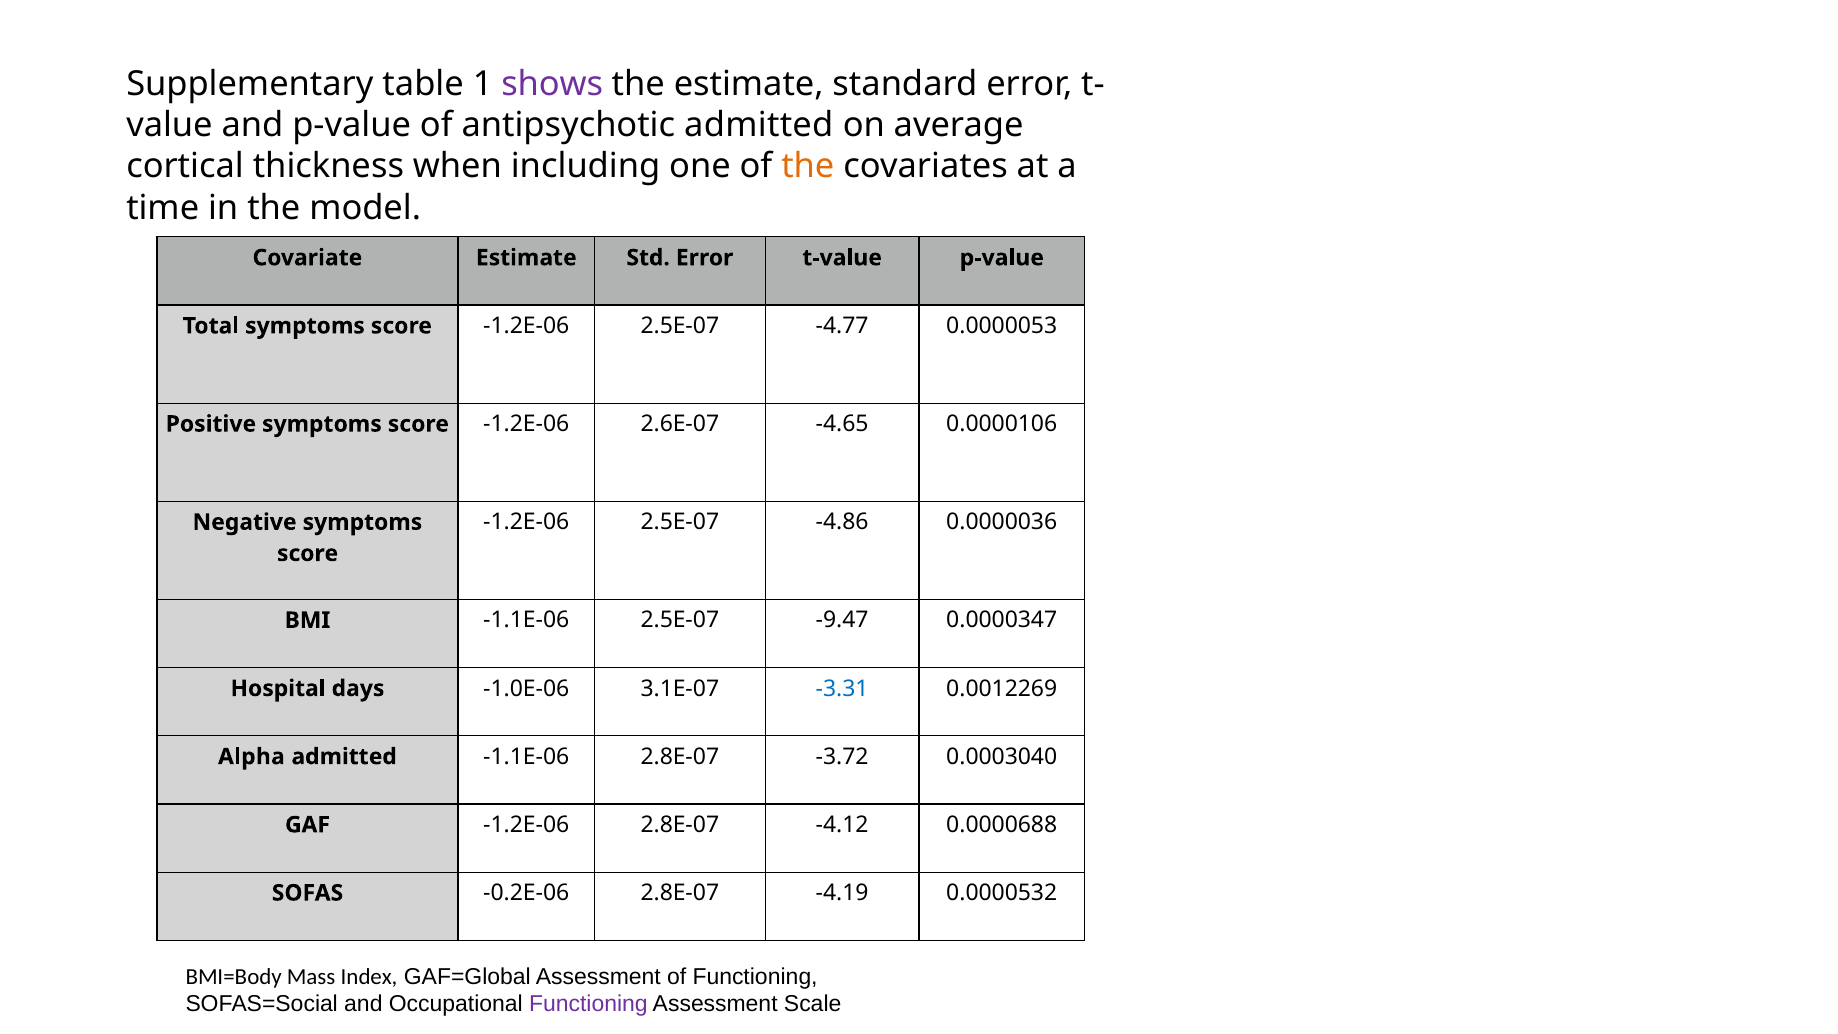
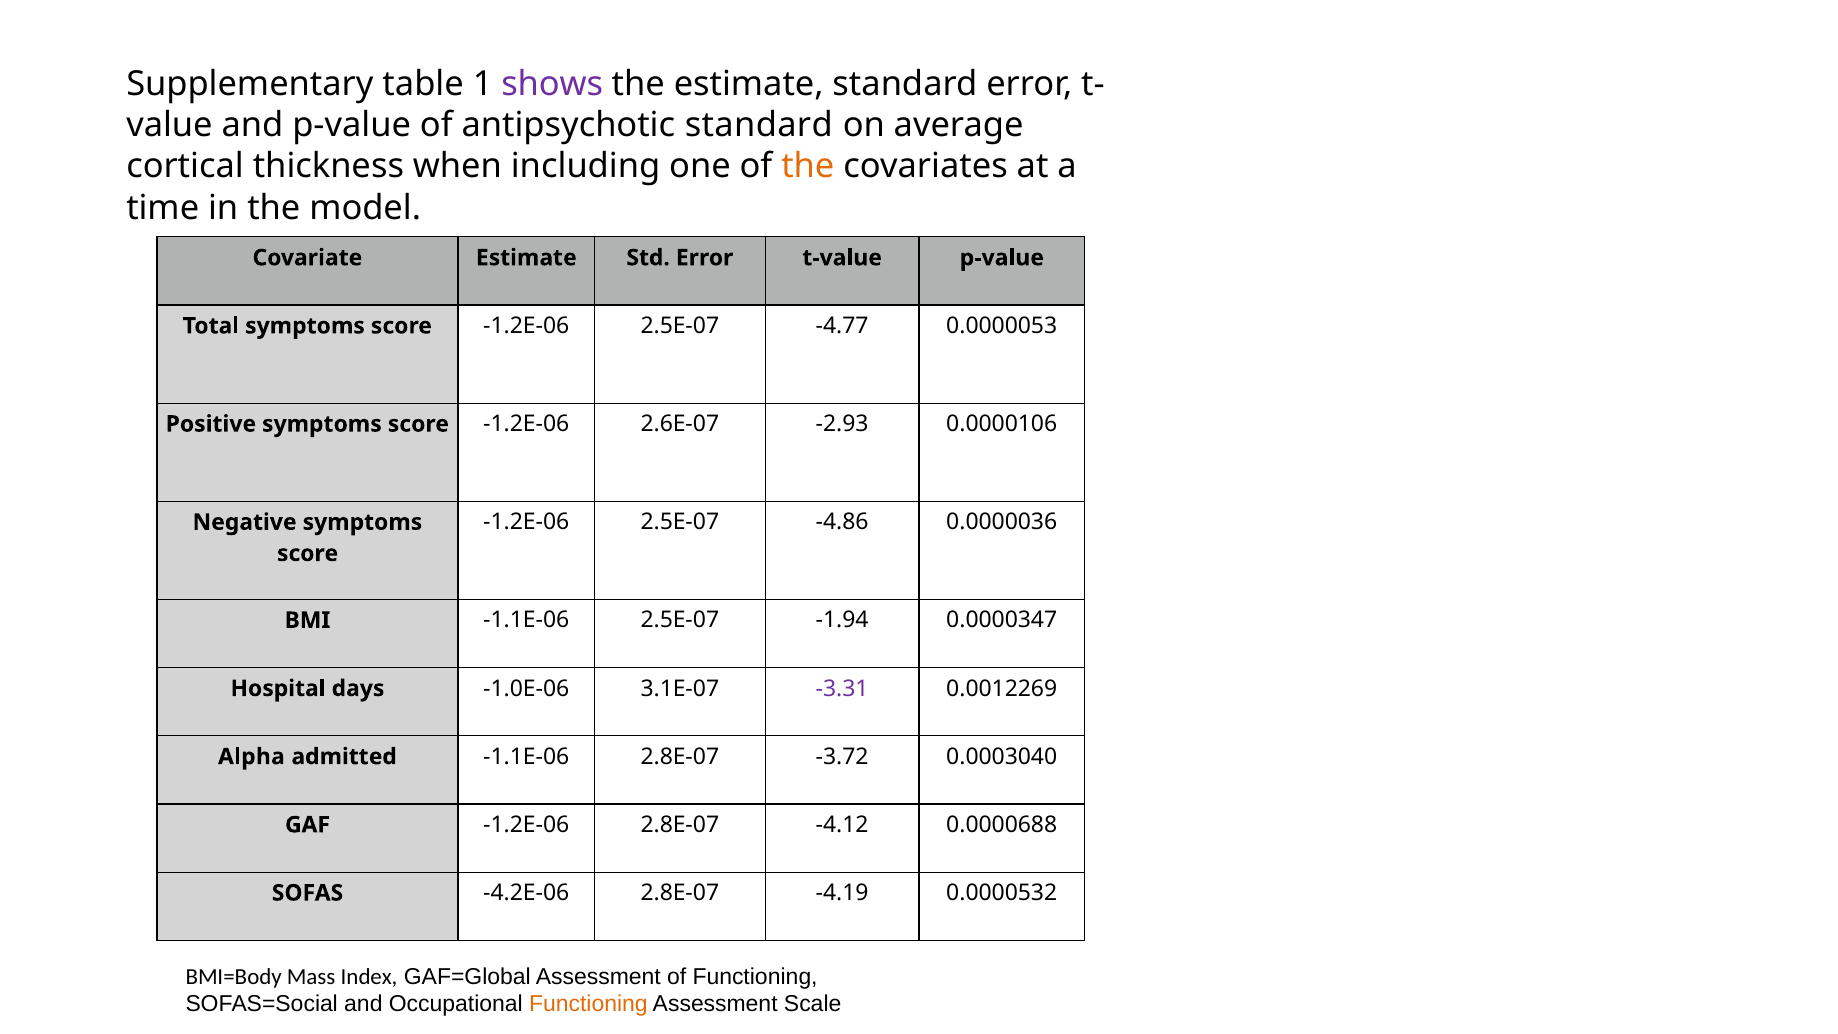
antipsychotic admitted: admitted -> standard (759, 125)
-4.65: -4.65 -> -2.93 (842, 424)
-9.47: -9.47 -> -1.94 (842, 620)
-3.31 colour: blue -> purple (842, 688)
-0.2E-06: -0.2E-06 -> -4.2E-06 (526, 893)
Functioning colour: purple -> orange (588, 1004)
